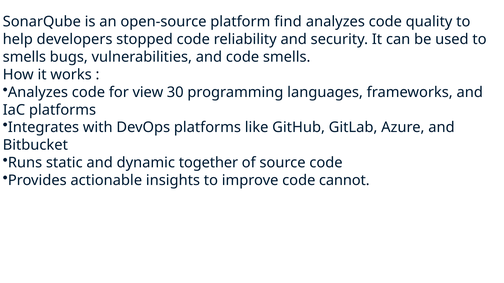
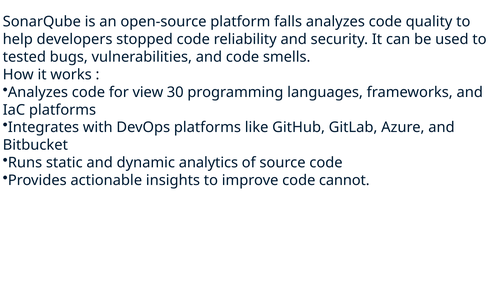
find: find -> falls (288, 22)
smells: smells -> tested (24, 57)
together: together -> analytics (208, 163)
